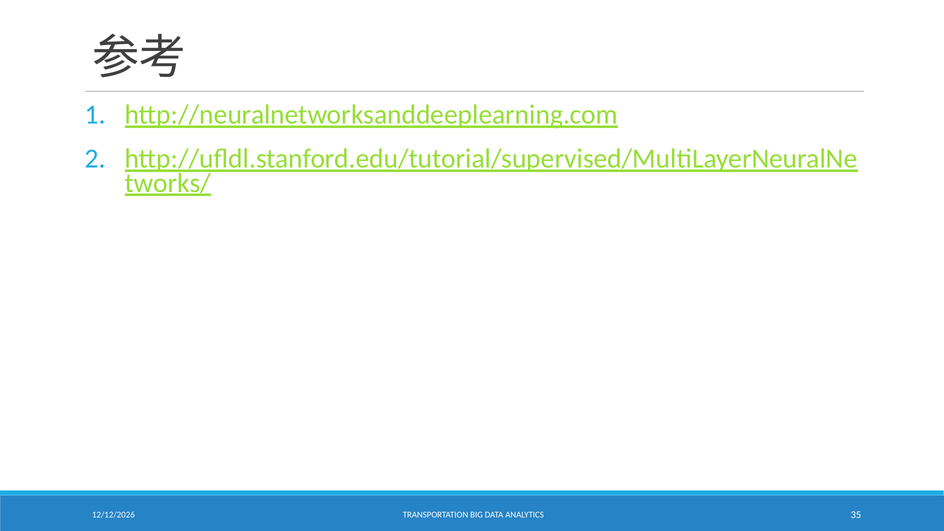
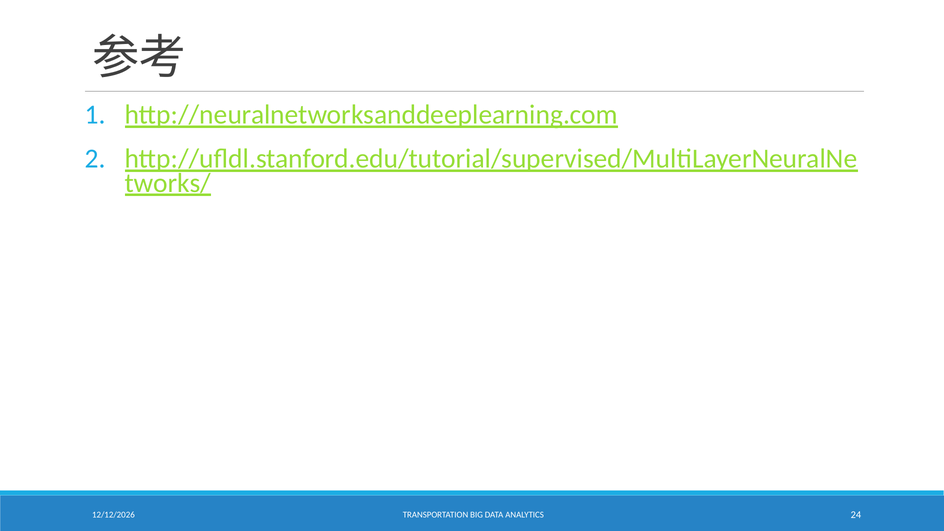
35: 35 -> 24 (856, 515)
